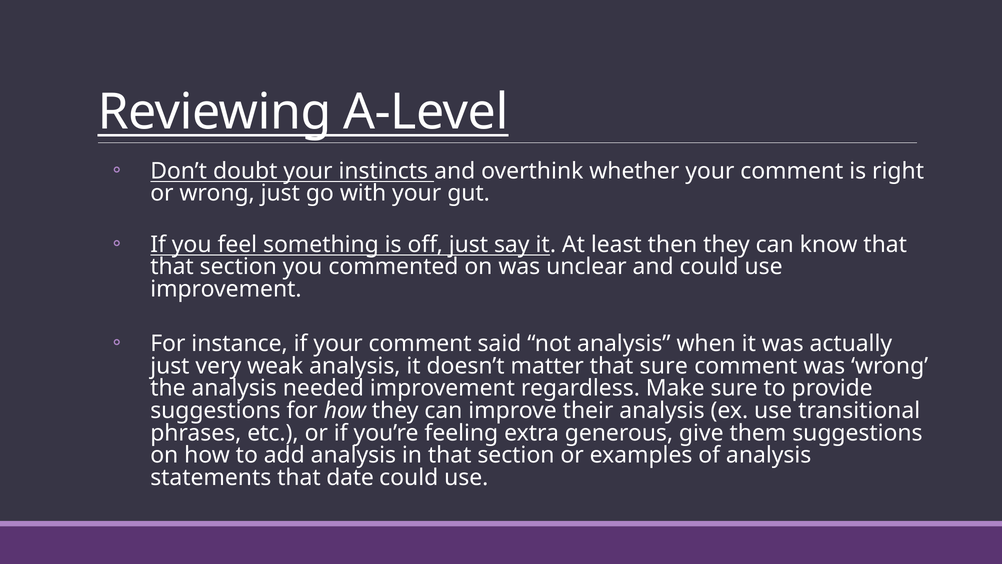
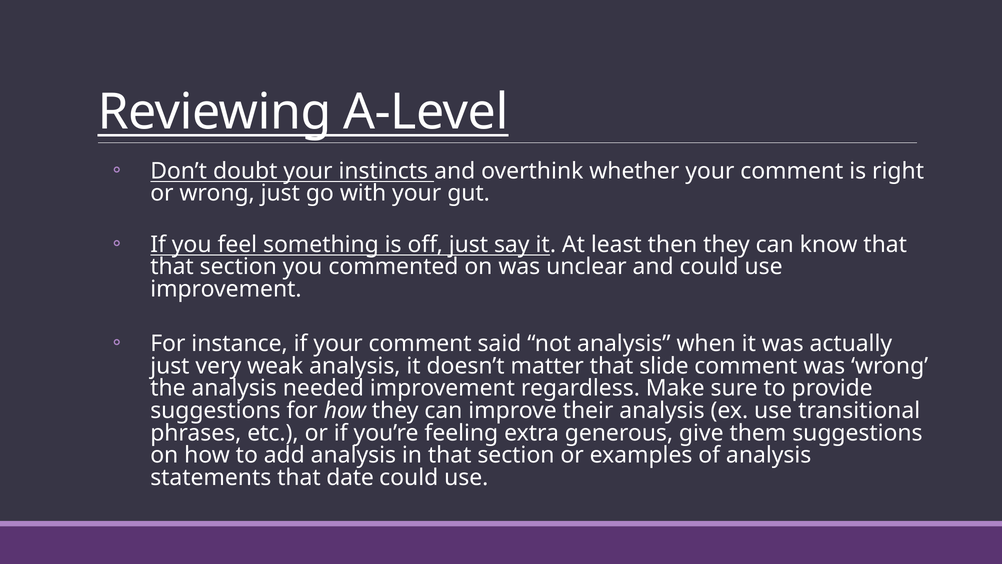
that sure: sure -> slide (664, 366)
